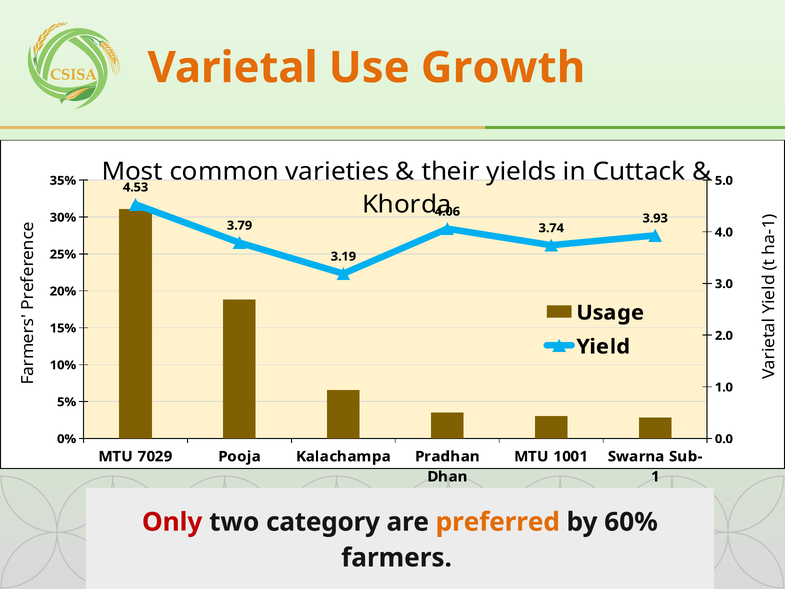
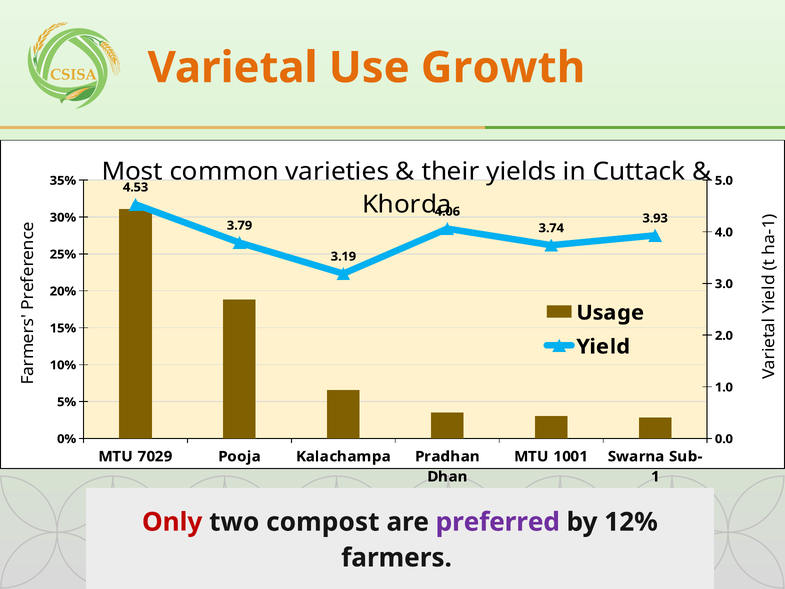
category: category -> compost (323, 522)
preferred colour: orange -> purple (498, 522)
60%: 60% -> 12% (631, 522)
